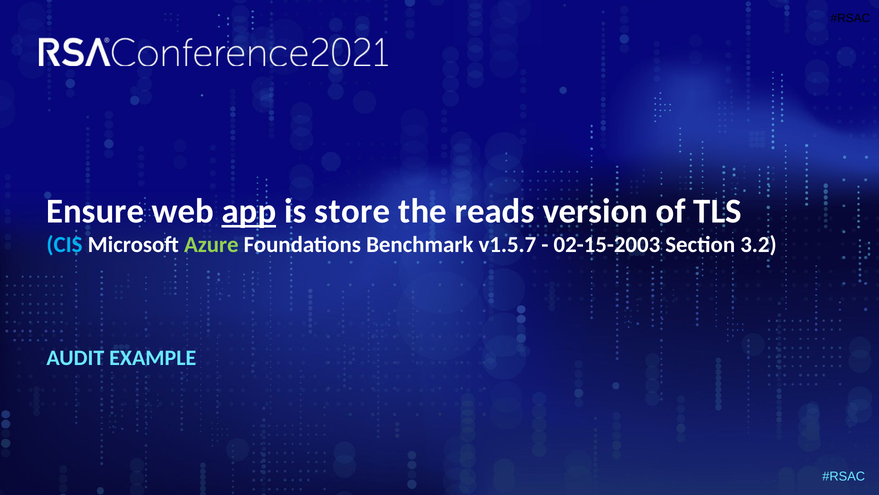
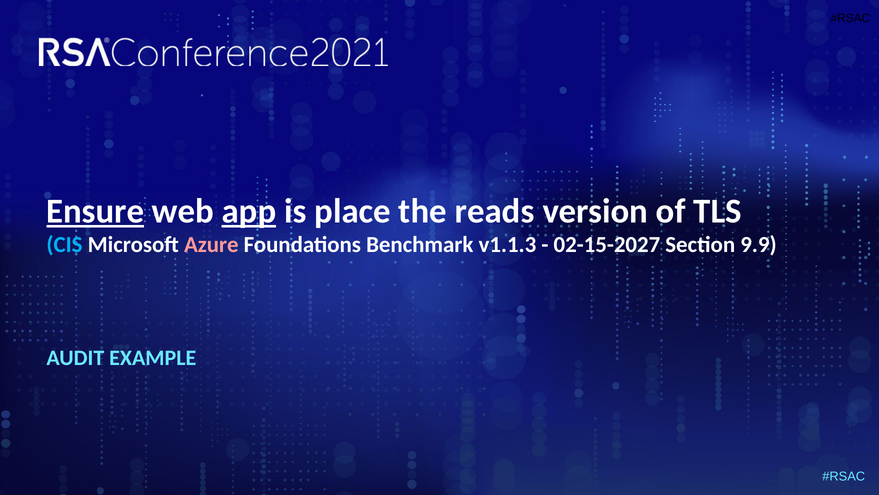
Ensure underline: none -> present (95, 211)
store: store -> place (353, 211)
Azure colour: light green -> pink (211, 245)
v1.5.7: v1.5.7 -> v1.1.3 (507, 245)
02-15-2003: 02-15-2003 -> 02-15-2027 (607, 245)
3.2: 3.2 -> 9.9 (758, 245)
